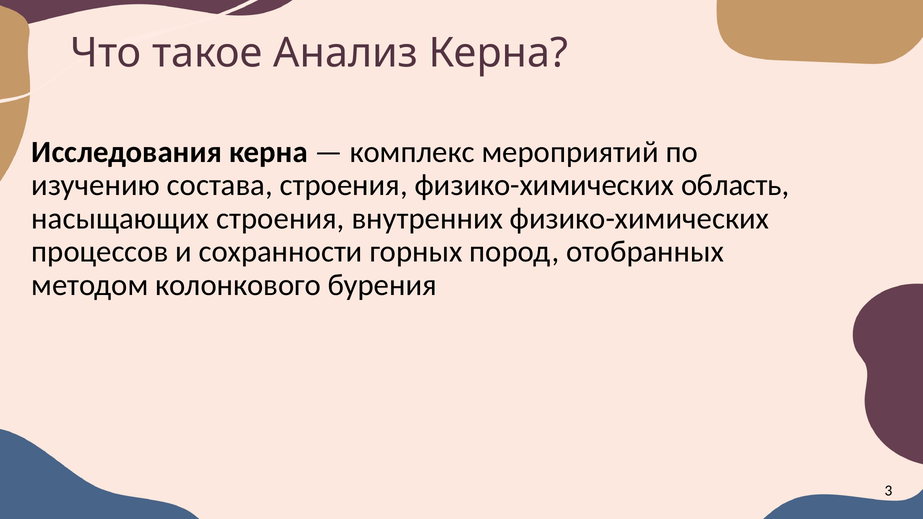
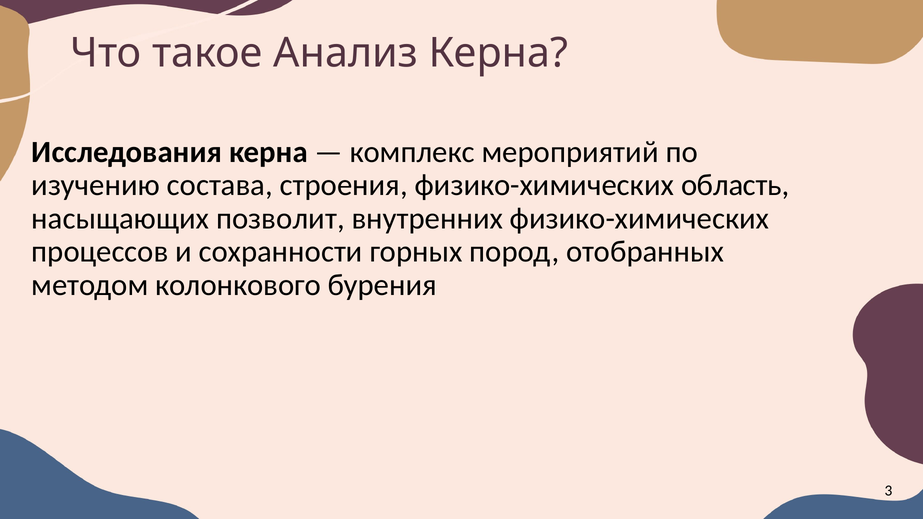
насыщающих строения: строения -> позволит (280, 218)
